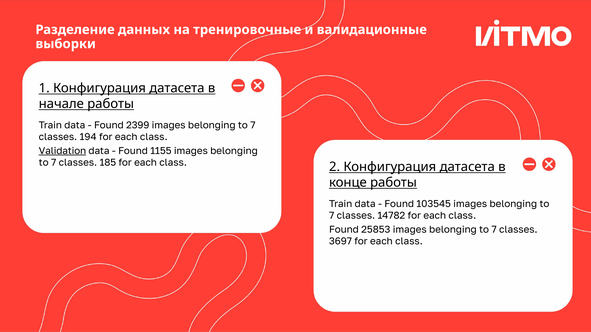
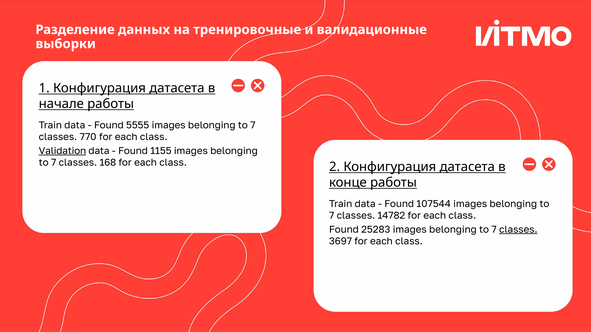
2399: 2399 -> 5555 (138, 125)
194: 194 -> 770 (88, 137)
185: 185 -> 168 (108, 163)
103545: 103545 -> 107544 (434, 204)
25853: 25853 -> 25283 (376, 230)
classes underline: none -> present (518, 230)
